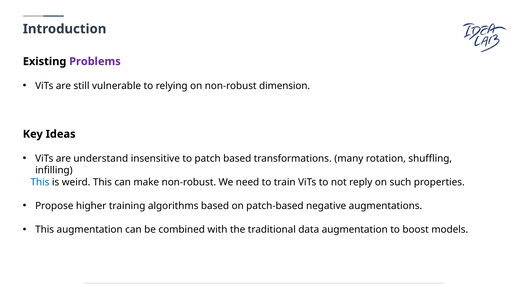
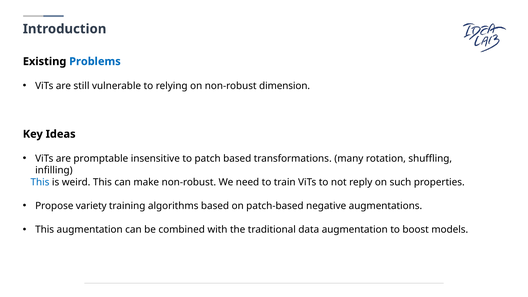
Problems colour: purple -> blue (95, 61)
understand: understand -> promptable (101, 158)
higher: higher -> variety (91, 206)
